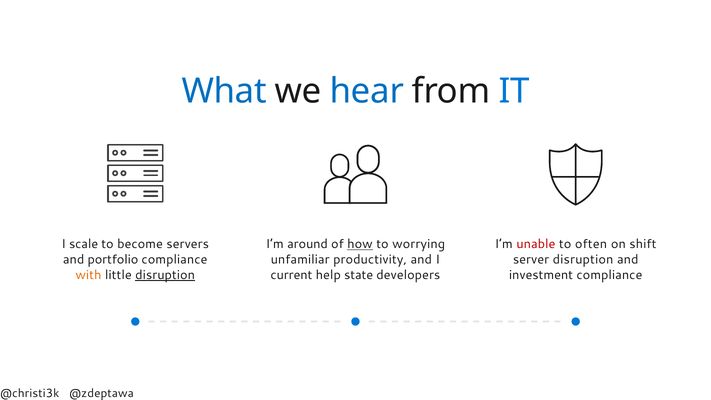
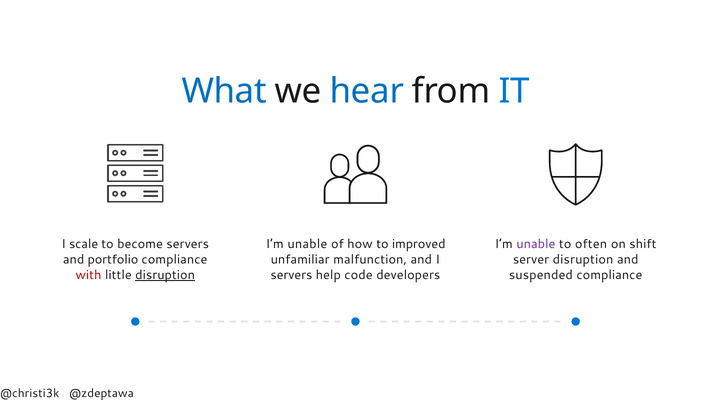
around: around -> unable (307, 244)
how underline: present -> none (360, 244)
worrying: worrying -> improved (419, 244)
unable colour: red -> purple (536, 244)
productivity: productivity -> malfunction (370, 260)
with colour: orange -> red (88, 275)
current: current -> servers (291, 275)
state: state -> code (359, 275)
investment: investment -> suspended (541, 275)
